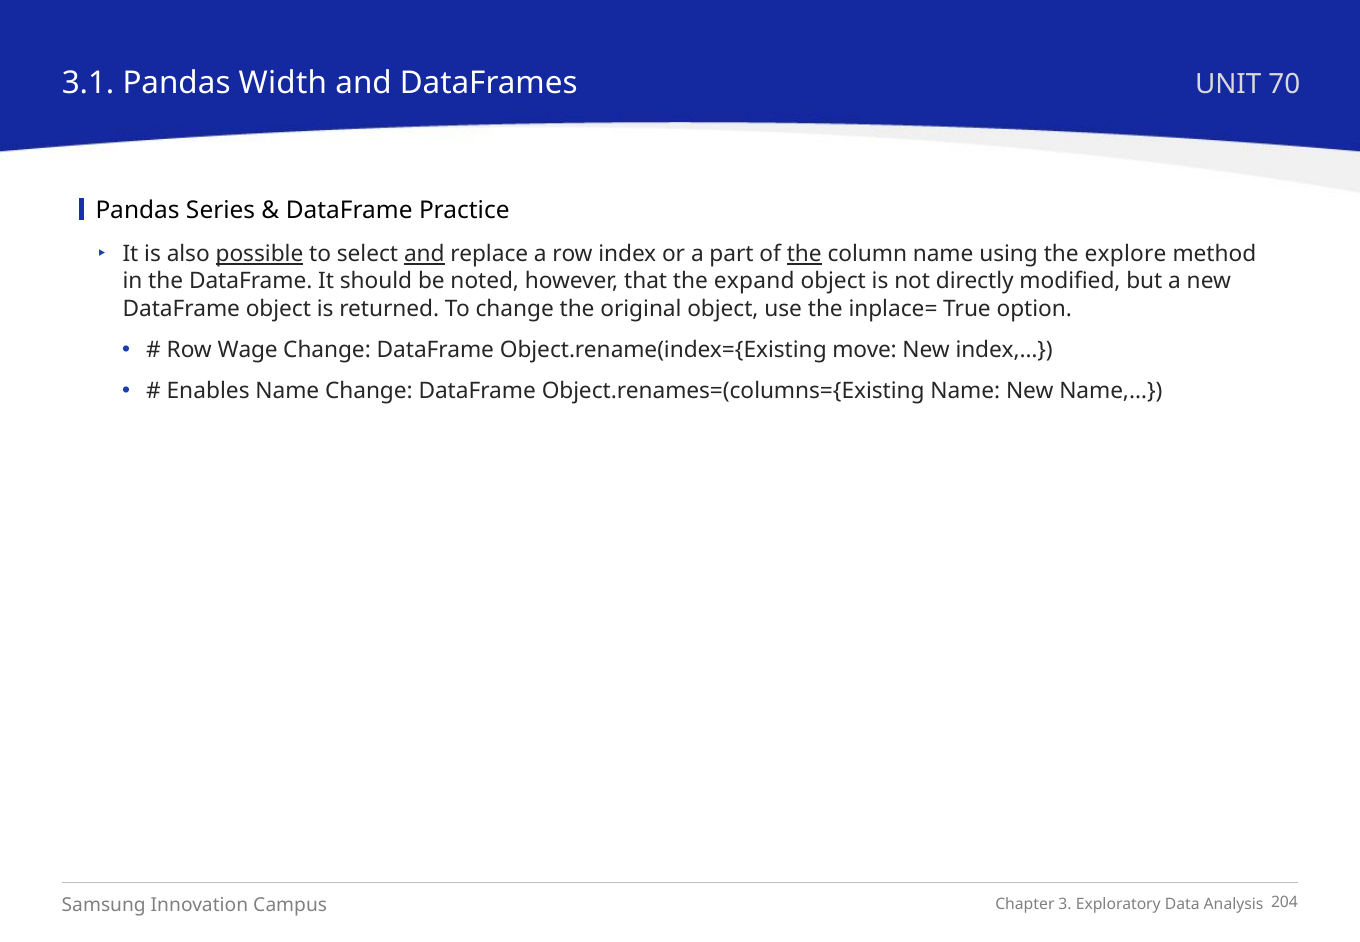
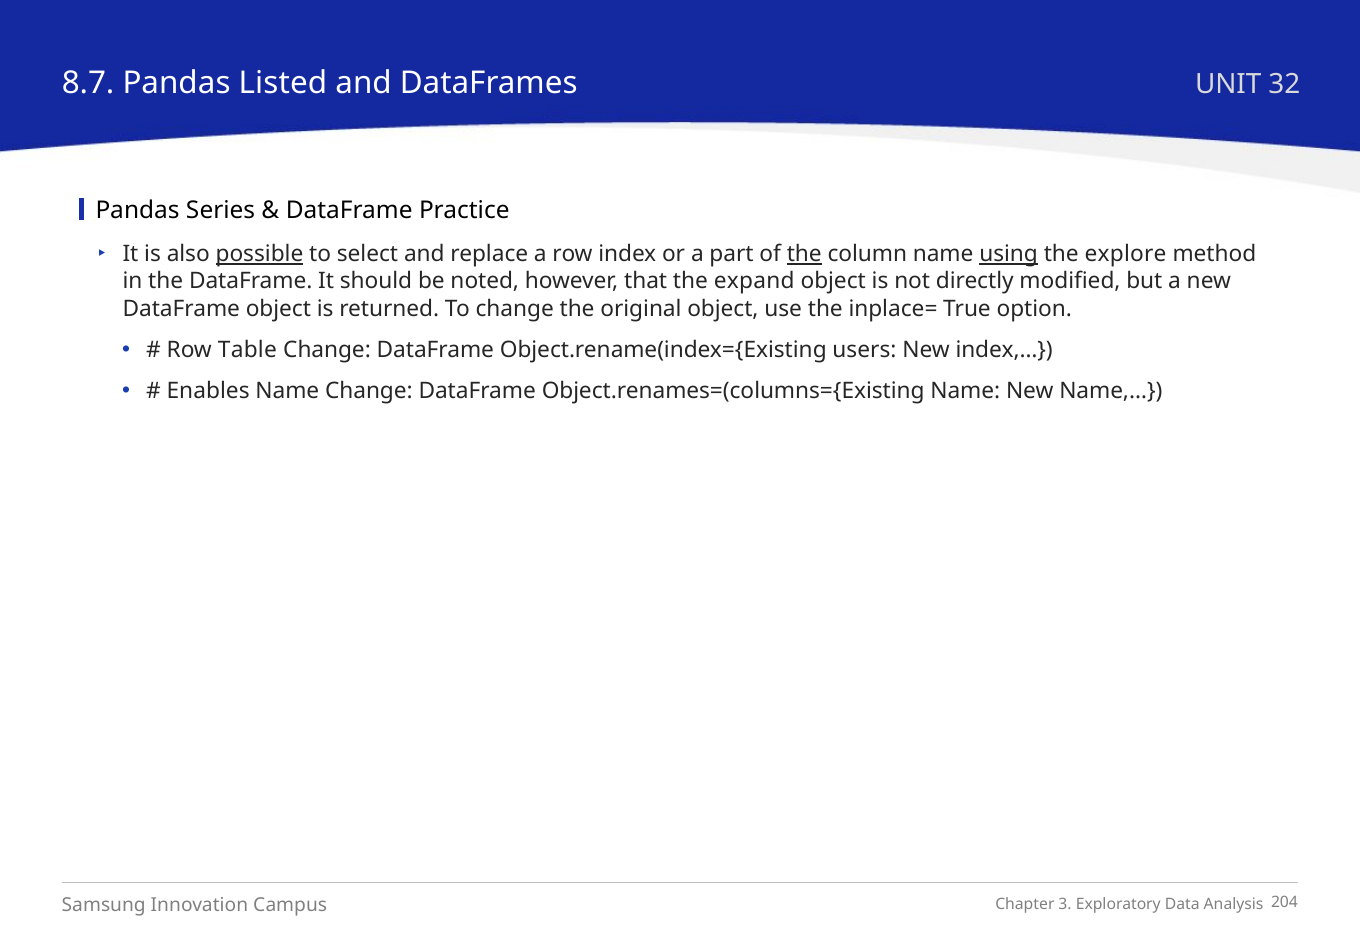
3.1: 3.1 -> 8.7 (88, 83)
Width: Width -> Listed (283, 83)
70: 70 -> 32 (1284, 85)
and underline: present -> none (424, 254)
using underline: none -> present (1009, 254)
Wage: Wage -> Table (247, 350)
move: move -> users (864, 350)
